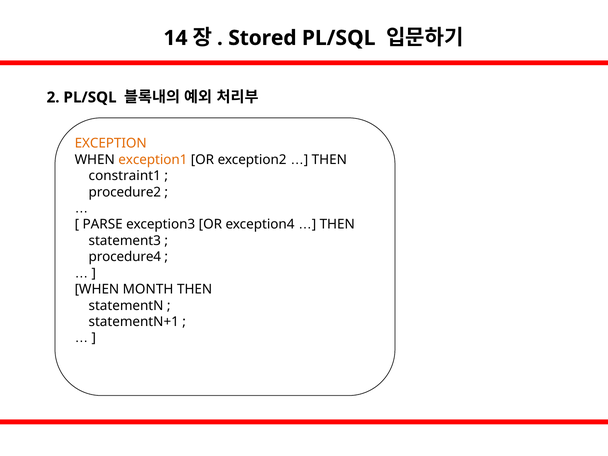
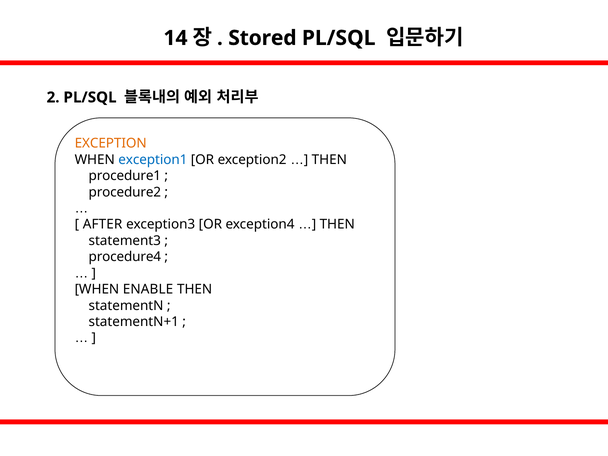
exception1 colour: orange -> blue (153, 160)
constraint1: constraint1 -> procedure1 (125, 176)
PARSE: PARSE -> AFTER (103, 225)
MONTH: MONTH -> ENABLE (148, 289)
